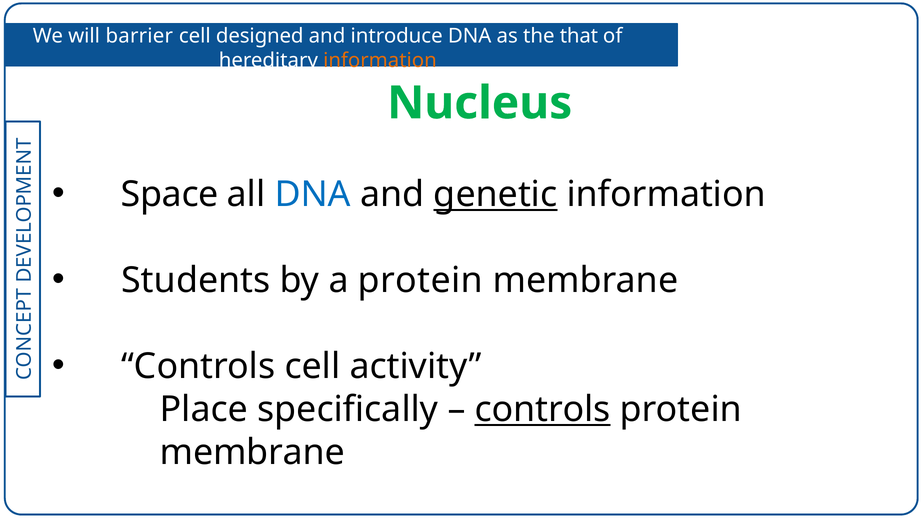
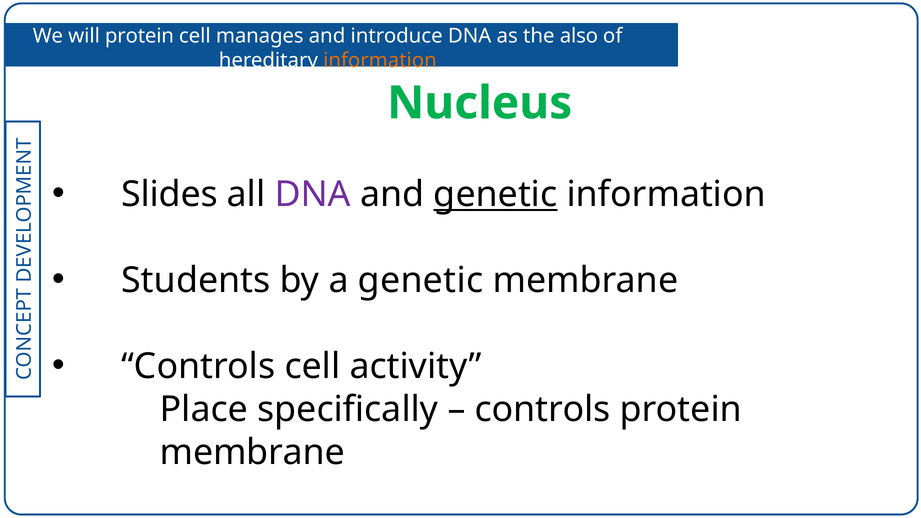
will barrier: barrier -> protein (139, 36)
designed: designed -> manages (260, 36)
that: that -> also (579, 36)
Space: Space -> Slides (170, 195)
DNA colour: blue -> purple (313, 195)
a protein: protein -> genetic (421, 281)
controls underline: present -> none (543, 410)
